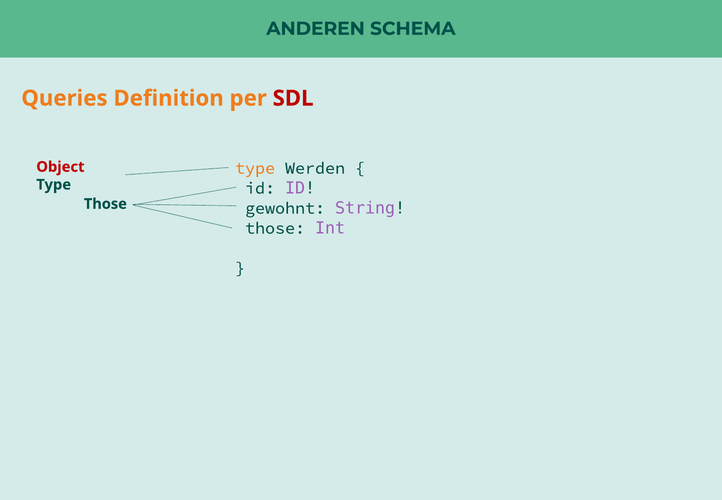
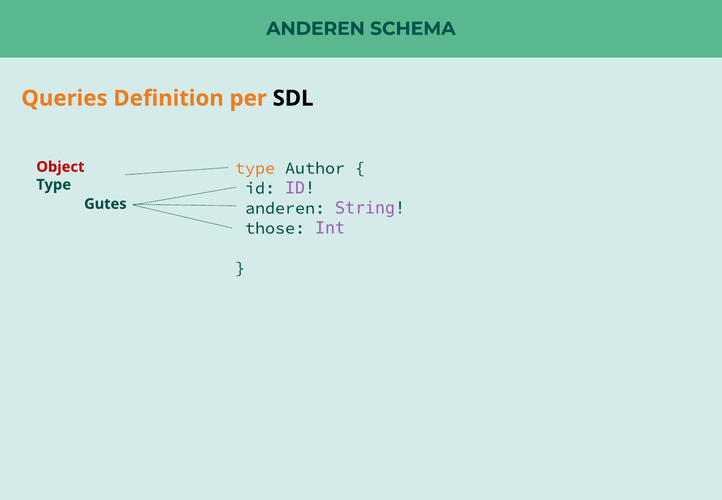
SDL colour: red -> black (293, 98)
Werden: Werden -> Author (315, 168)
Those: Those -> Gutes (105, 204)
gewohnt: gewohnt -> anderen (285, 208)
